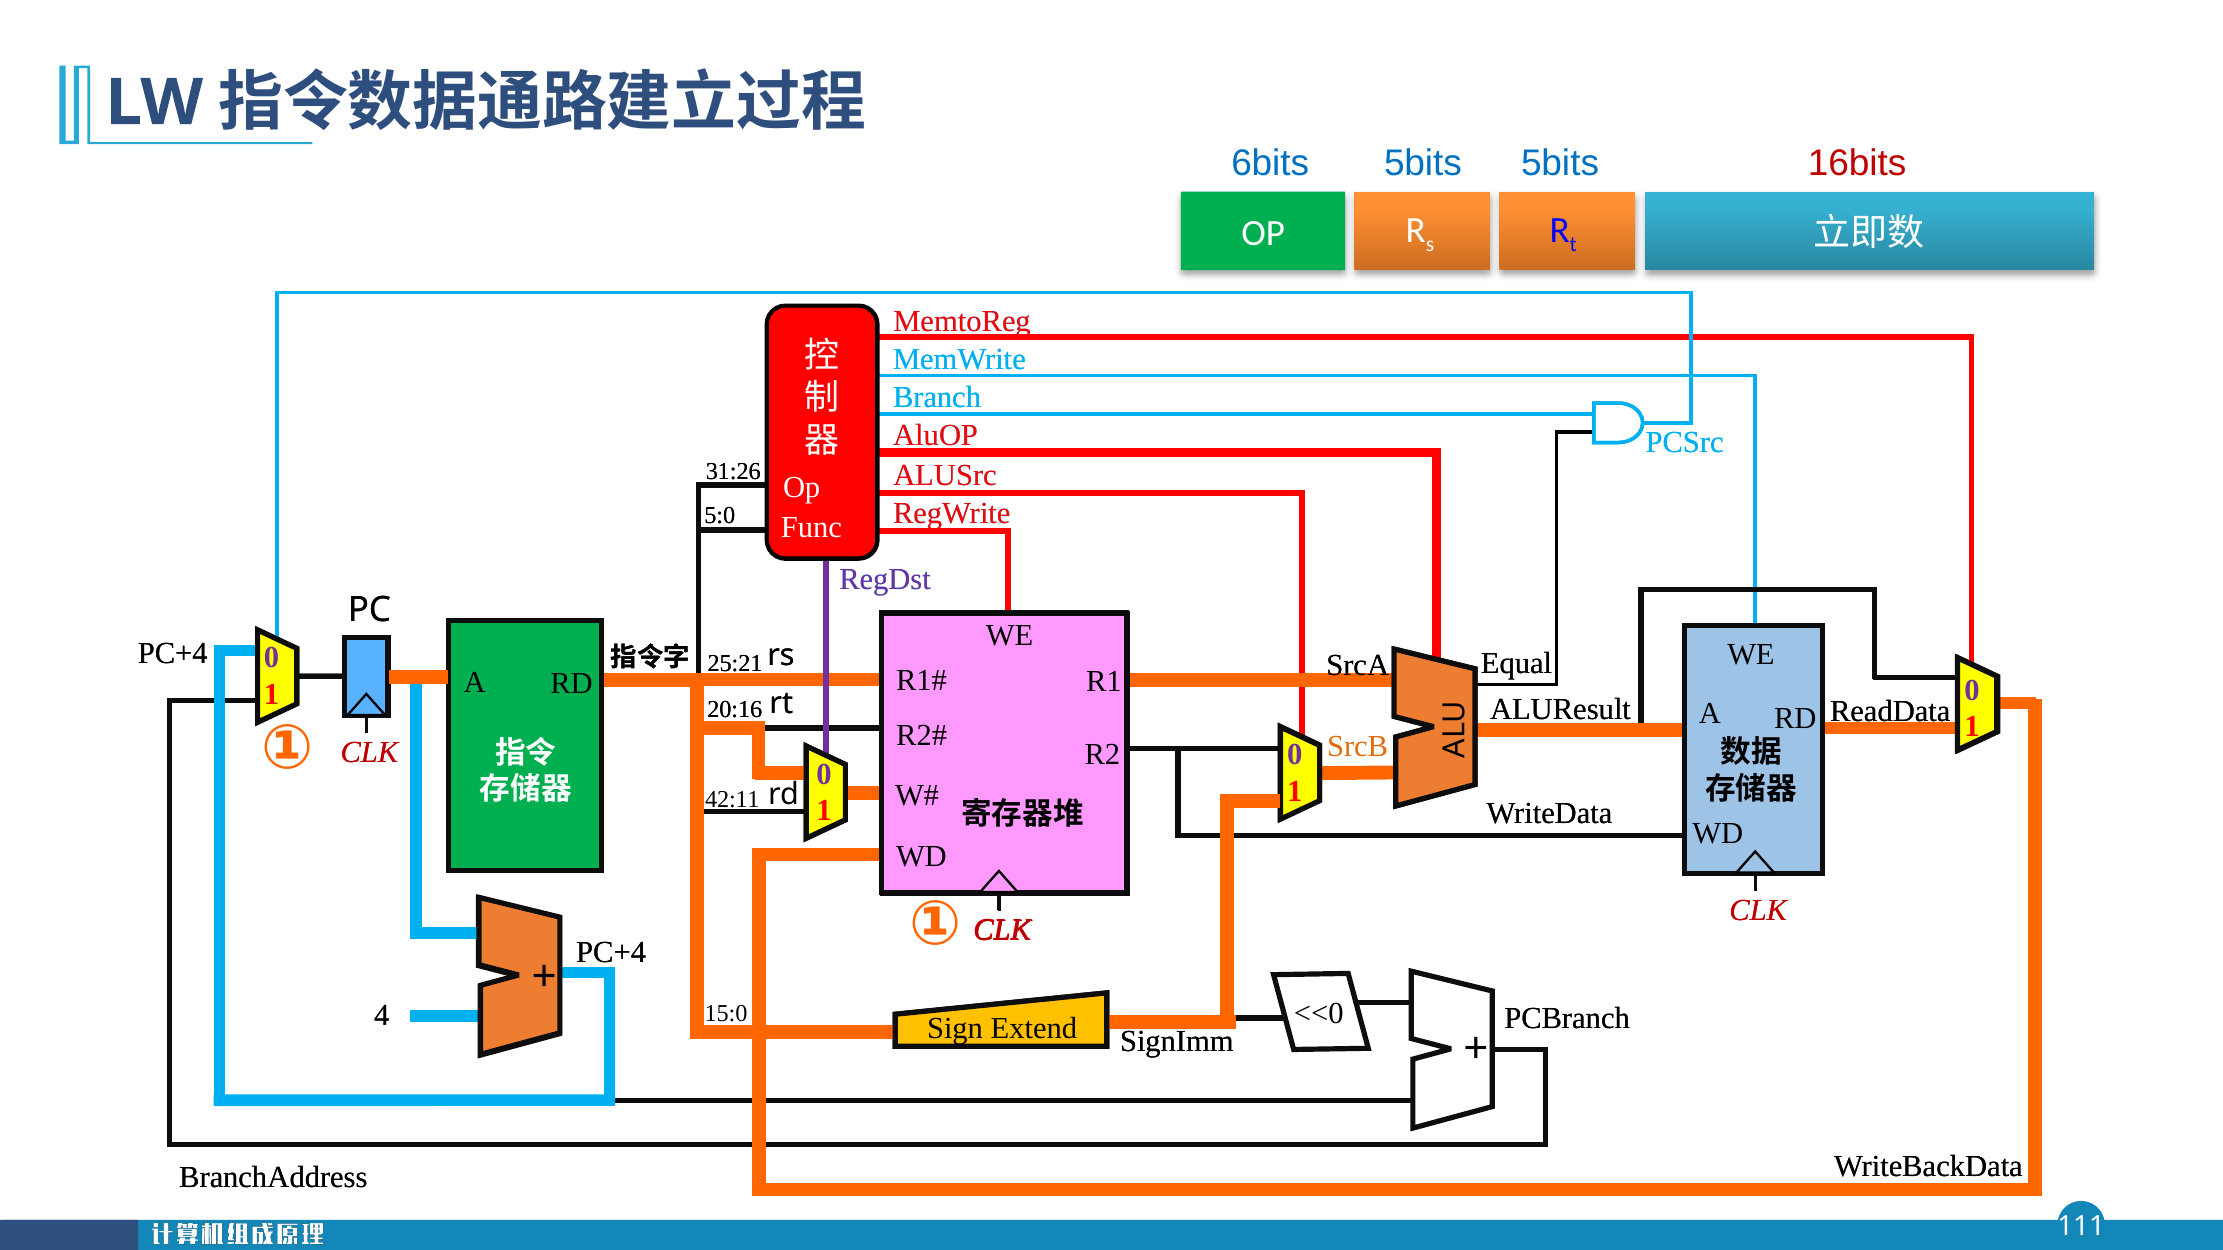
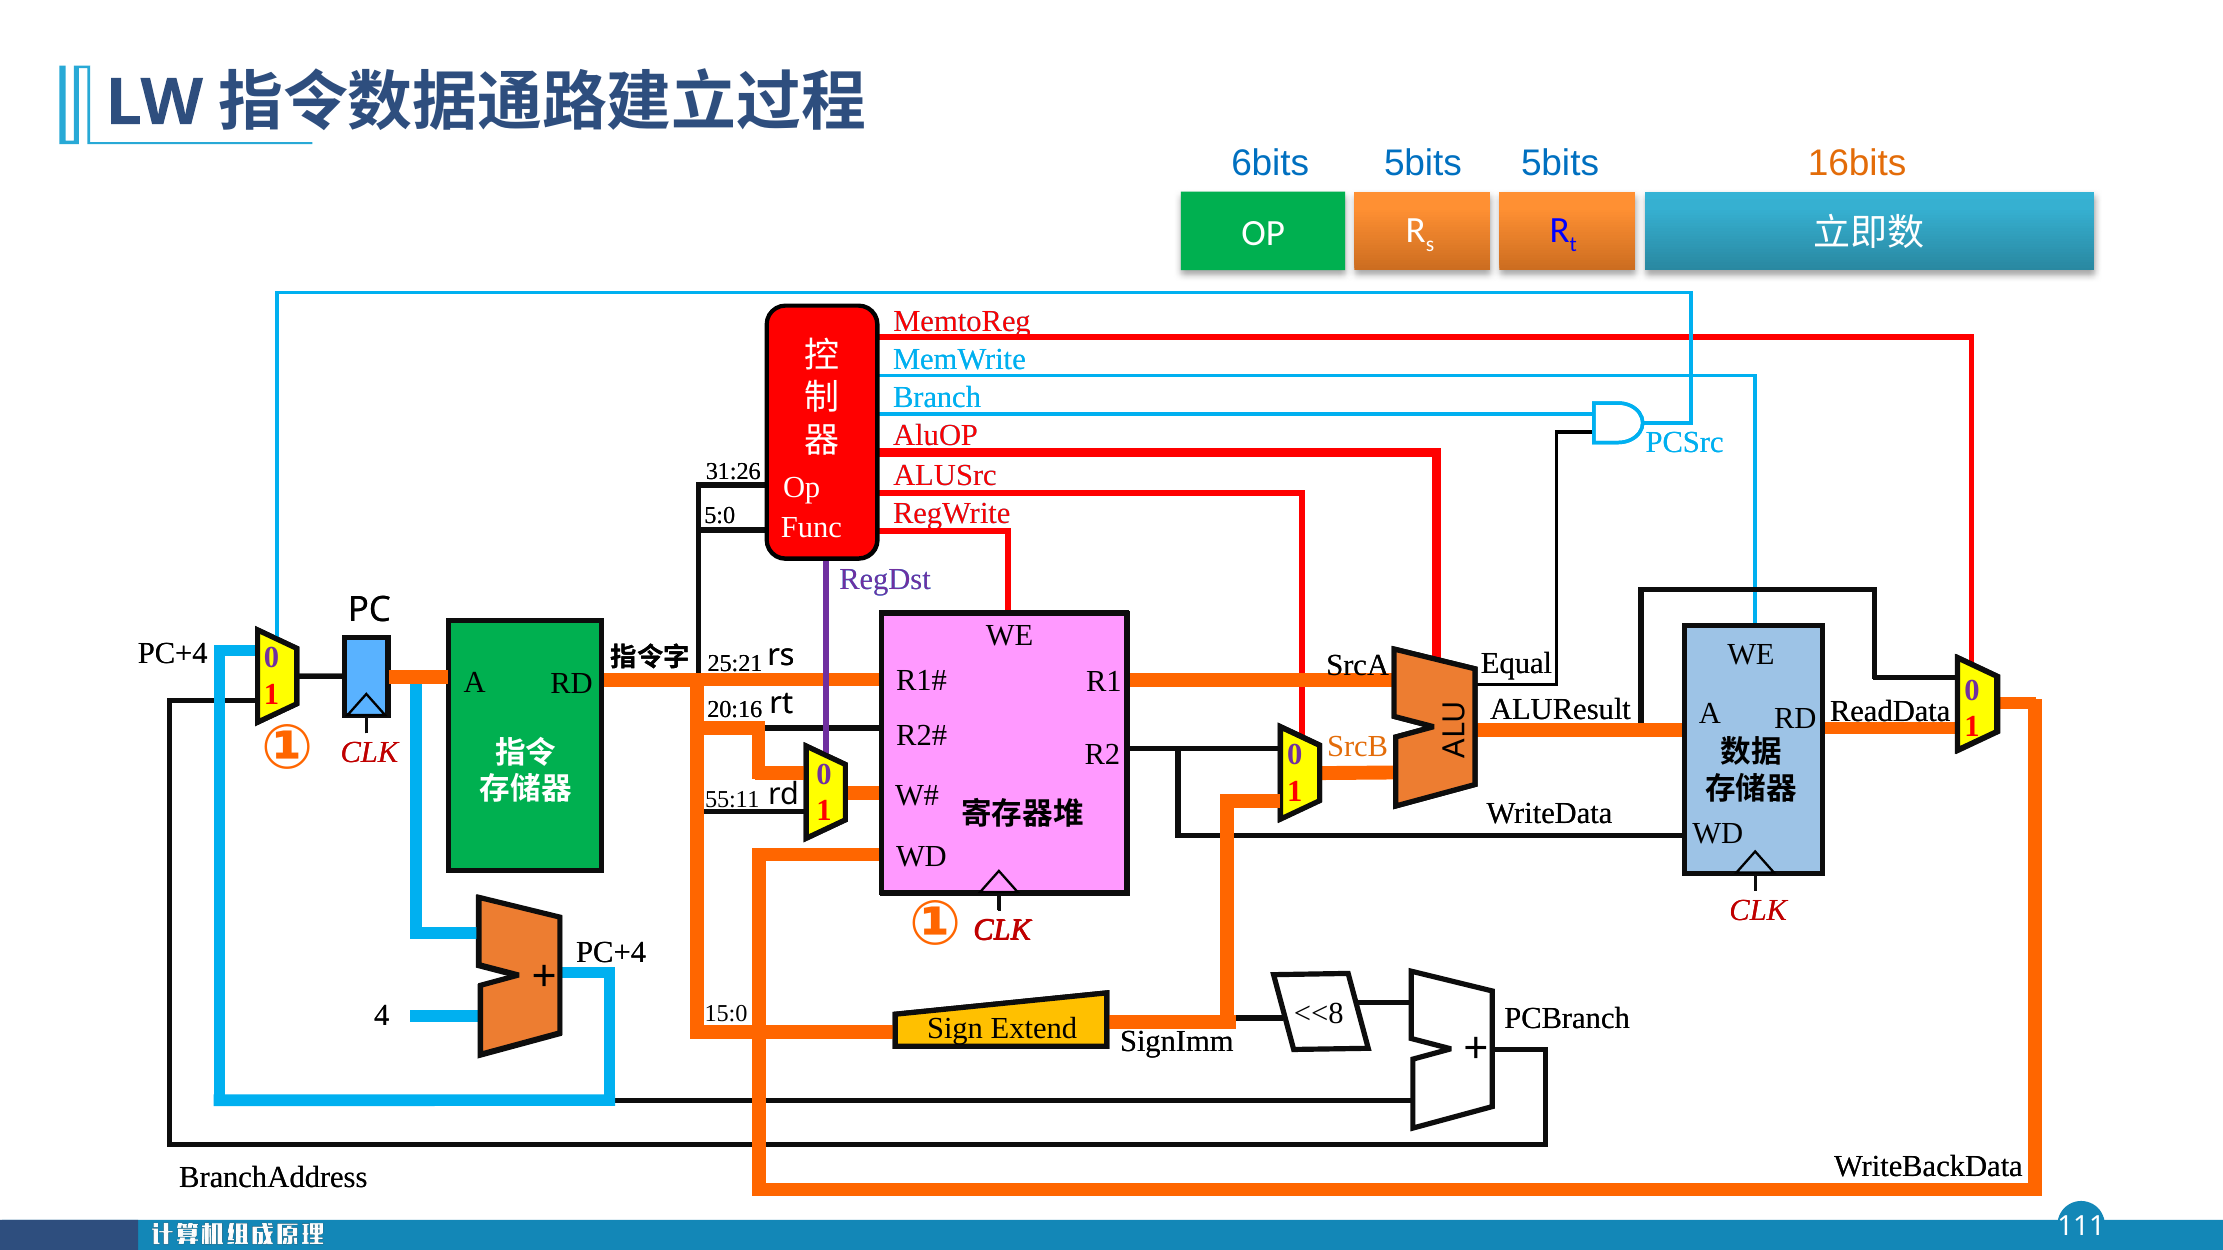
16bits colour: red -> orange (1857, 164)
42:11: 42:11 -> 55:11 (732, 799)
<<0: <<0 -> <<8 (1319, 1013)
